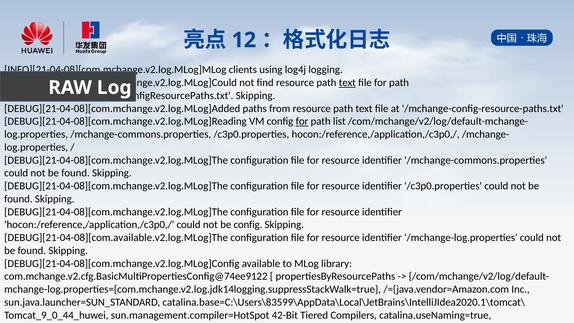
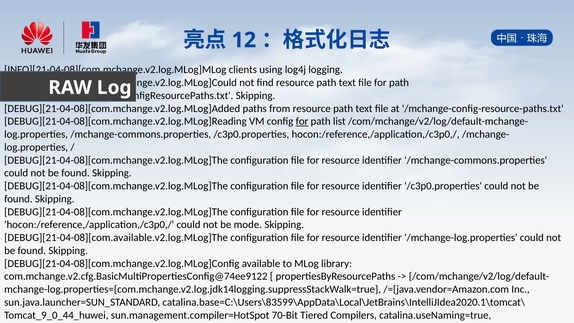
text underline: present -> none (347, 83)
be config: config -> mode (248, 225)
42-Bit: 42-Bit -> 70-Bit (285, 315)
